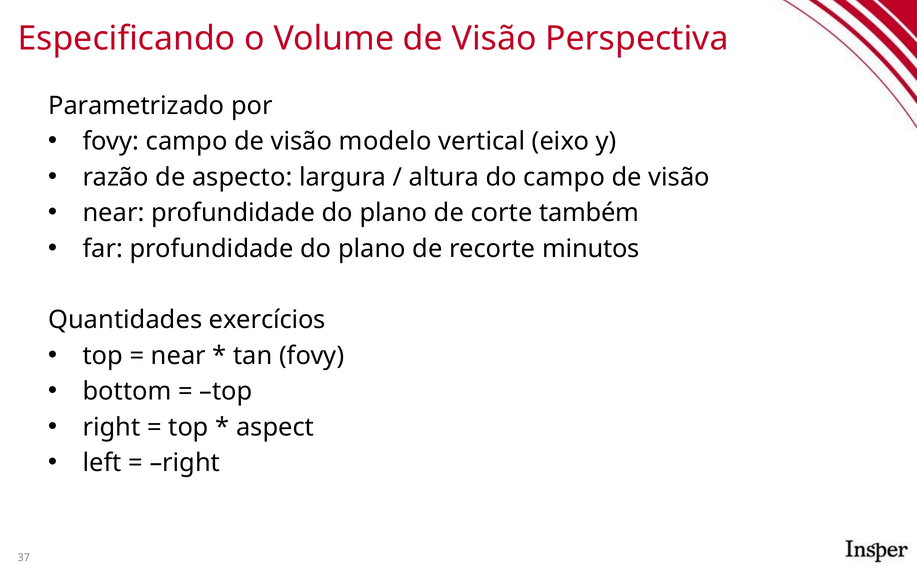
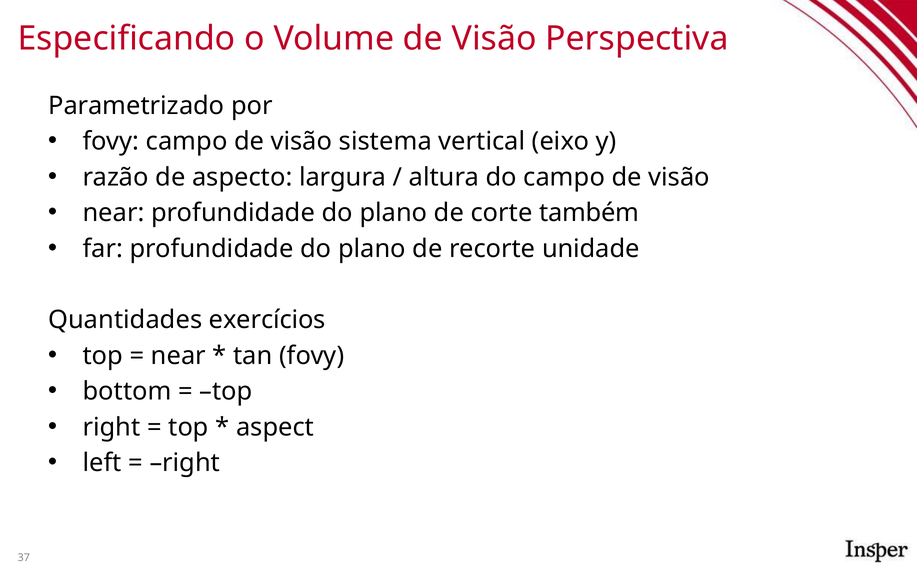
modelo: modelo -> sistema (385, 142)
minutos: minutos -> unidade (591, 249)
